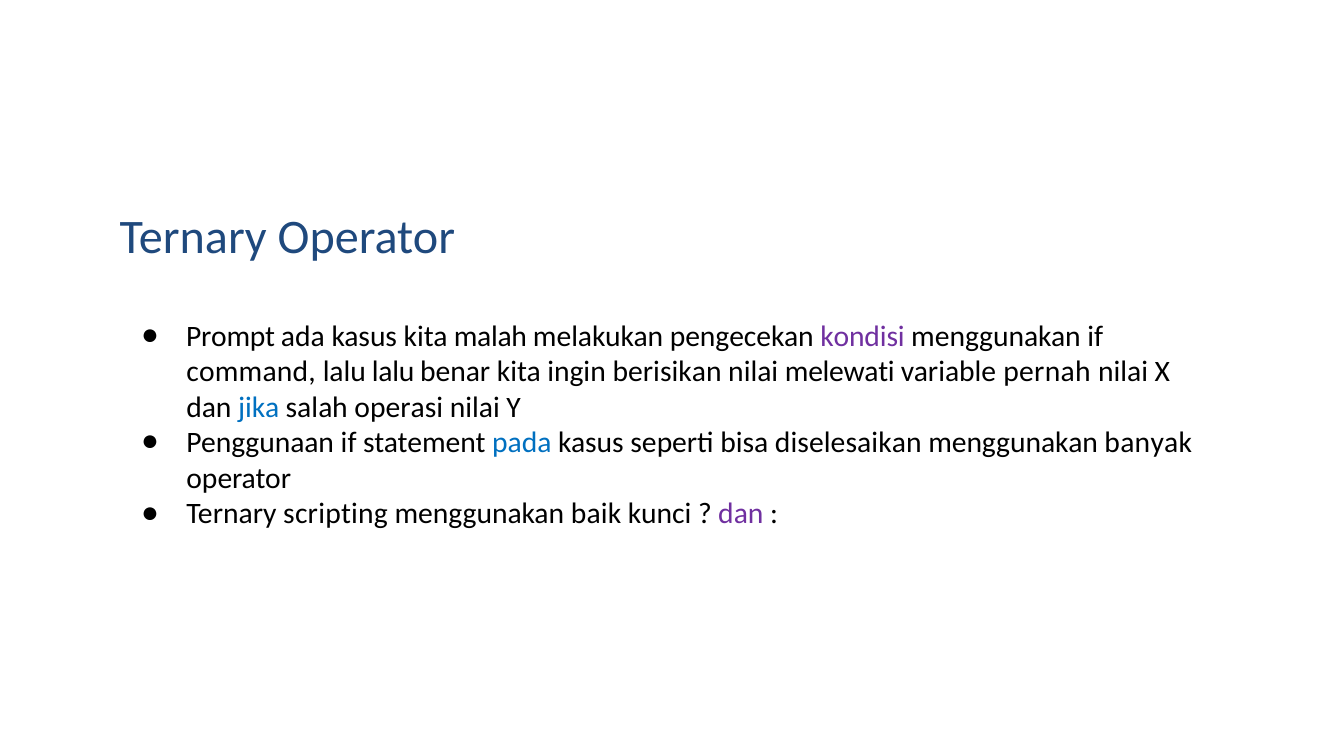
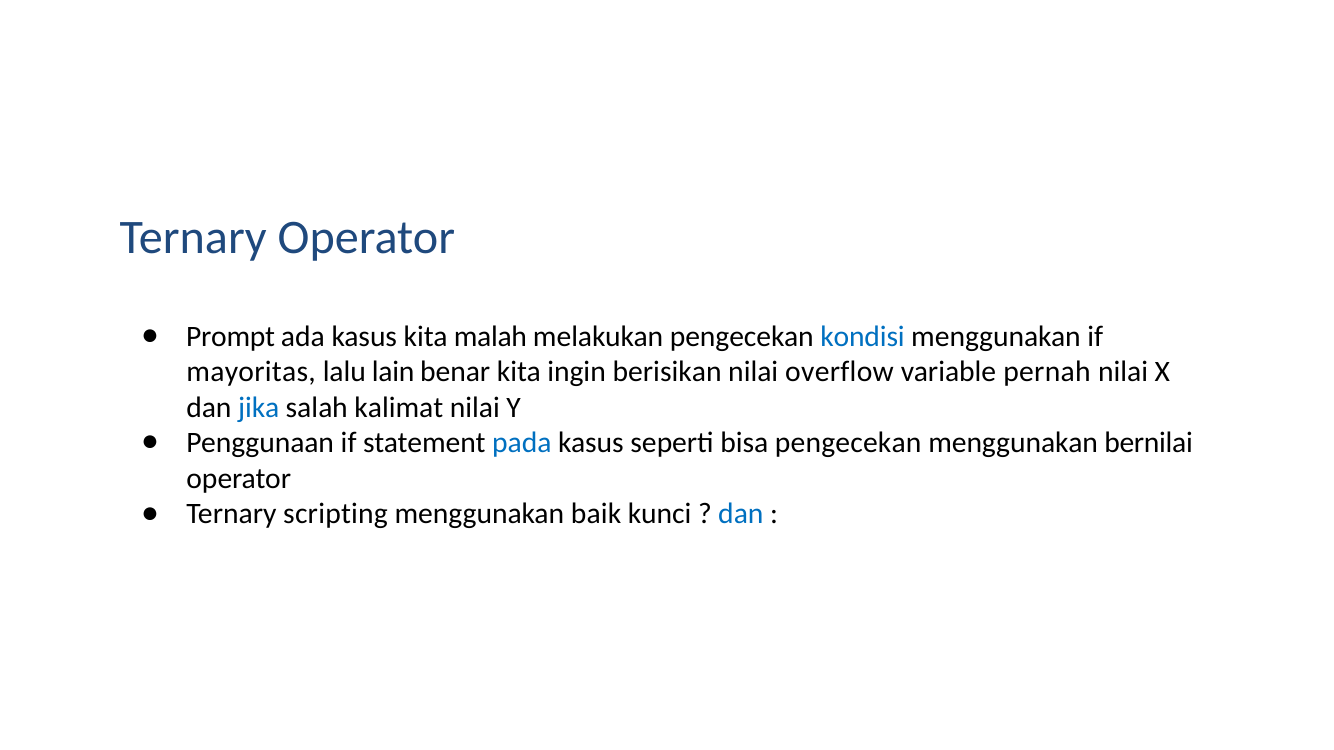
kondisi colour: purple -> blue (863, 336)
command: command -> mayoritas (251, 372)
lalu lalu: lalu -> lain (393, 372)
melewati: melewati -> overflow (840, 372)
operasi: operasi -> kalimat (399, 408)
bisa diselesaikan: diselesaikan -> pengecekan (848, 443)
banyak: banyak -> bernilai (1149, 443)
dan colour: purple -> blue (741, 514)
